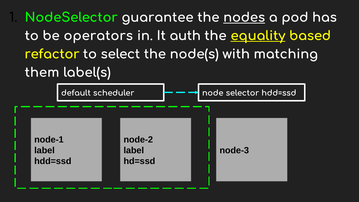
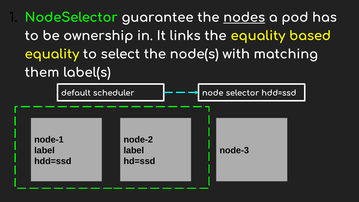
operators: operators -> ownership (98, 36)
auth: auth -> links (185, 36)
equality underline: present -> none (258, 36)
refactor: refactor -> equality (52, 54)
